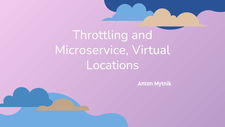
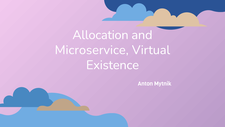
Throttling: Throttling -> Allocation (100, 35)
Locations: Locations -> Existence (113, 65)
